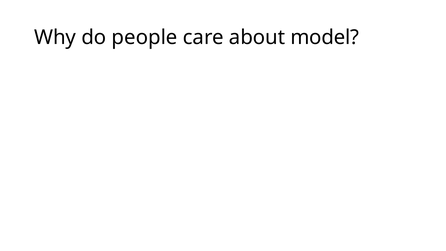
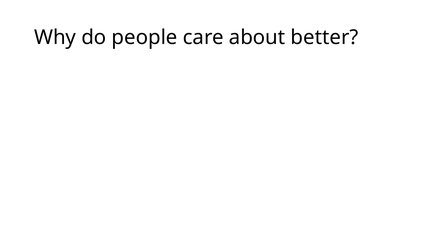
model: model -> better (325, 37)
